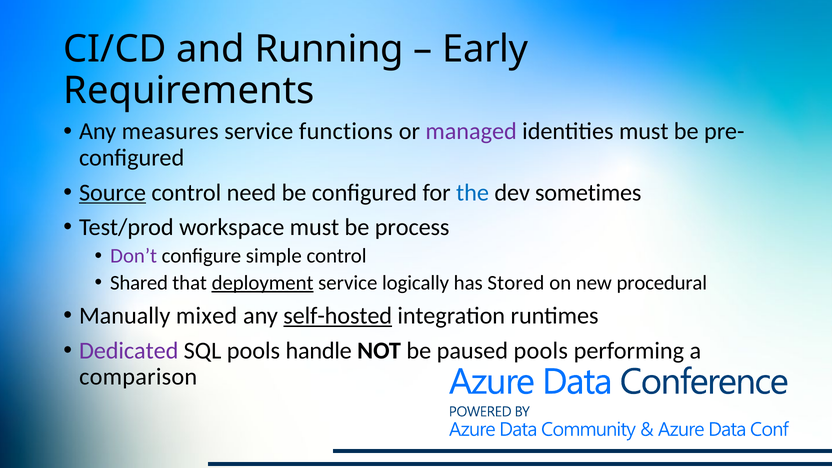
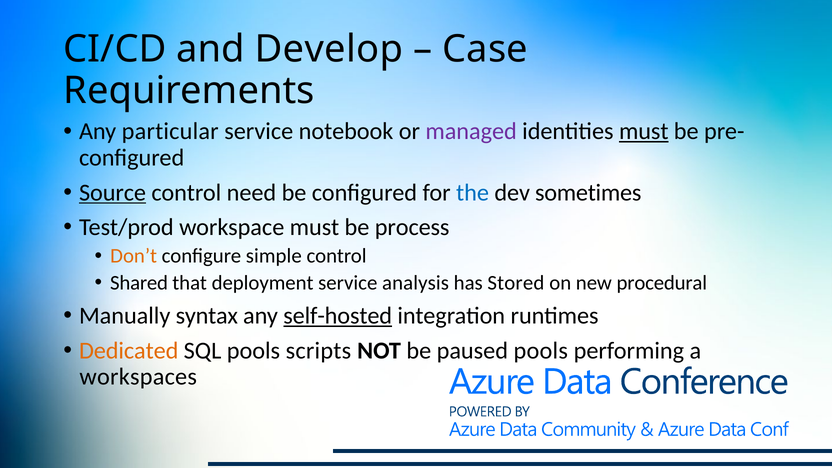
Running: Running -> Develop (329, 49)
Early: Early -> Case (485, 49)
measures: measures -> particular (170, 131)
functions: functions -> notebook (346, 131)
must underline: none -> present (644, 131)
Don’t colour: purple -> orange (134, 256)
deployment underline: present -> none (263, 283)
logically: logically -> analysis (416, 283)
mixed: mixed -> syntax (207, 316)
Dedicated colour: purple -> orange (129, 351)
handle: handle -> scripts (318, 351)
comparison: comparison -> workspaces (138, 377)
